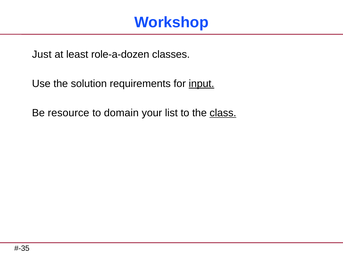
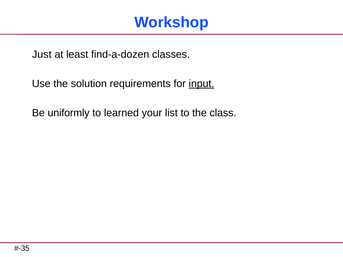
role-a-dozen: role-a-dozen -> find-a-dozen (120, 54)
resource: resource -> uniformly (69, 113)
domain: domain -> learned (121, 113)
class underline: present -> none (223, 113)
